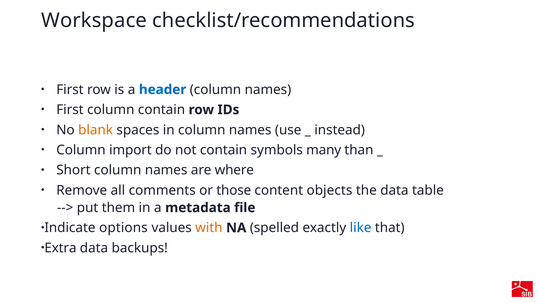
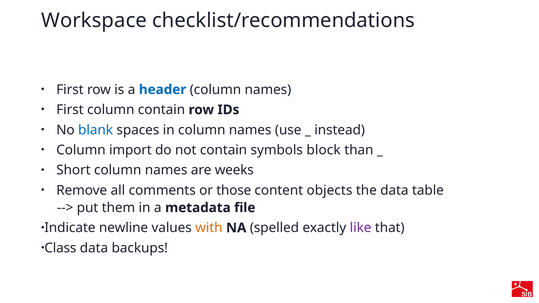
blank colour: orange -> blue (96, 130)
many: many -> block (324, 150)
where: where -> weeks (234, 170)
options: options -> newline (124, 228)
like colour: blue -> purple (361, 228)
Extra: Extra -> Class (60, 248)
